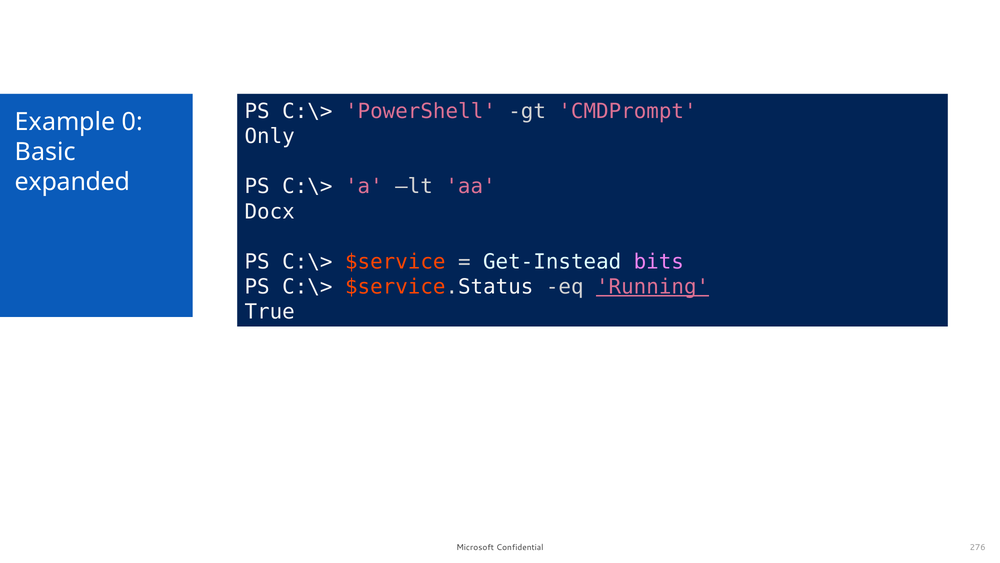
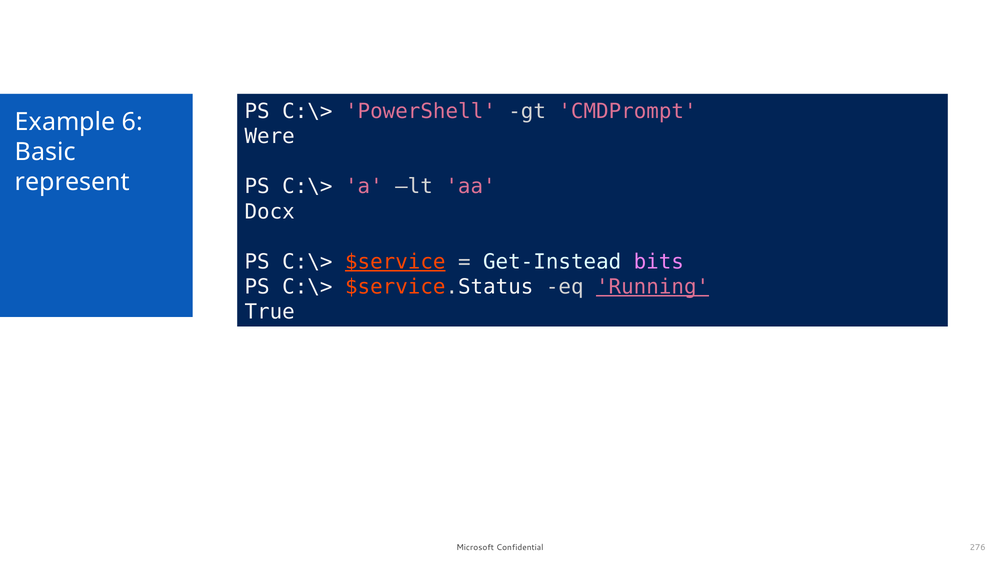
0: 0 -> 6 (132, 122)
Only: Only -> Were (270, 136)
expanded: expanded -> represent (72, 182)
$service underline: none -> present (395, 261)
